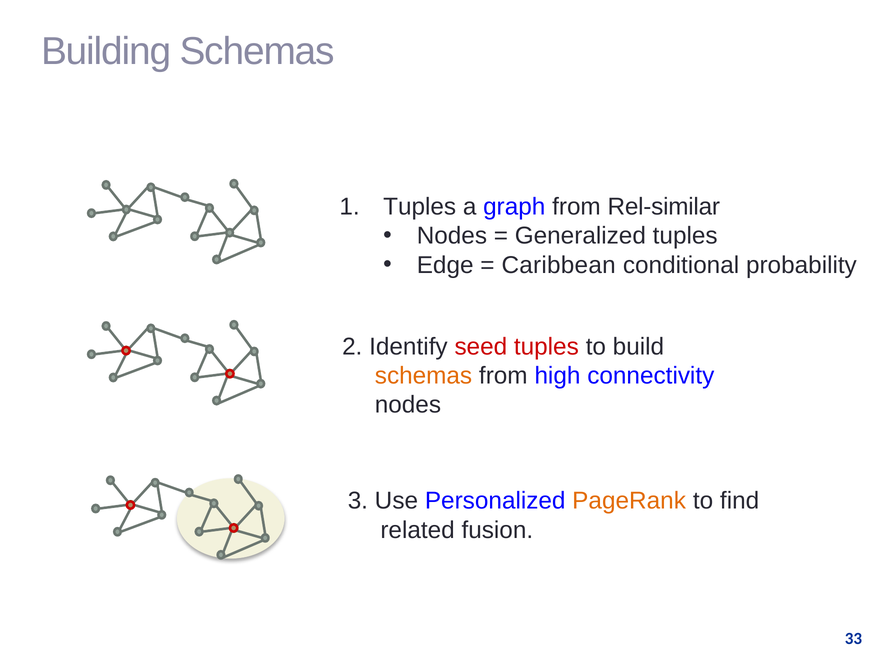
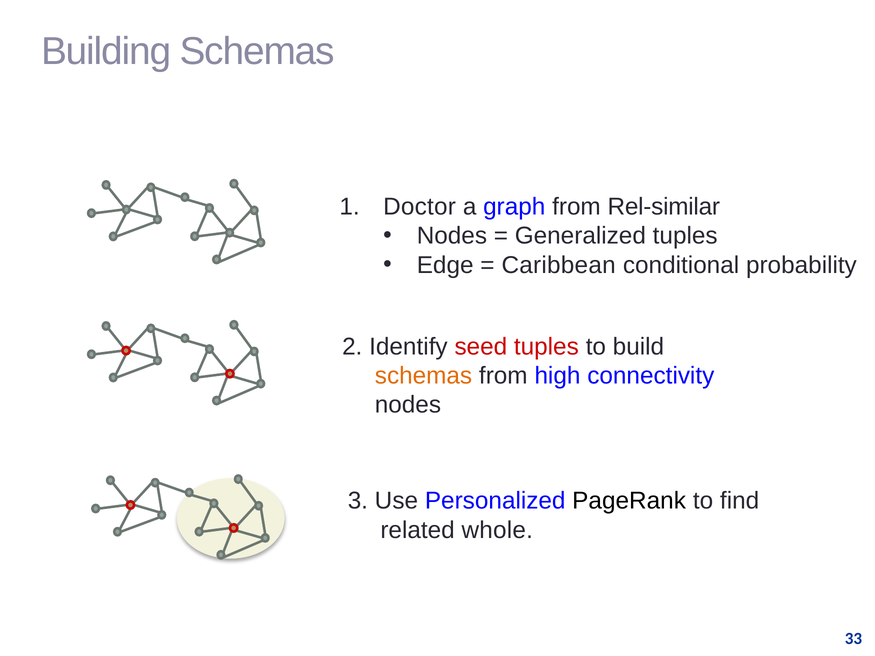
Tuples: Tuples -> Doctor (420, 207)
PageRank colour: orange -> black (629, 501)
fusion: fusion -> whole (497, 530)
